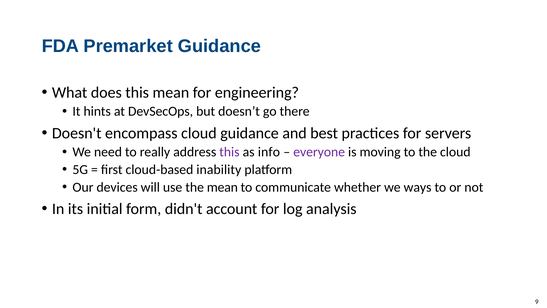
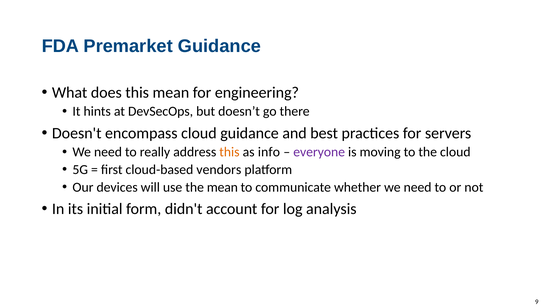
this colour: purple -> orange (229, 152)
inability: inability -> vendors (219, 169)
whether we ways: ways -> need (418, 187)
